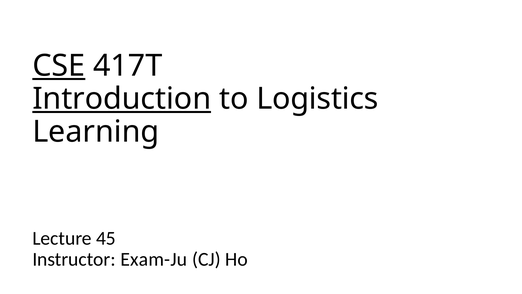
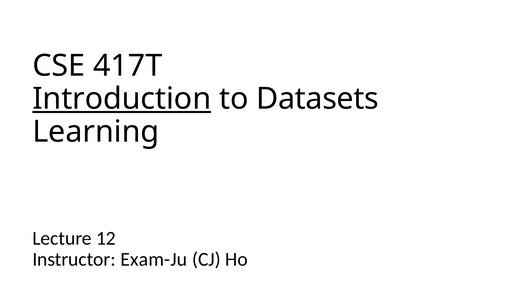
CSE underline: present -> none (59, 66)
Logistics: Logistics -> Datasets (318, 99)
45: 45 -> 12 (106, 238)
